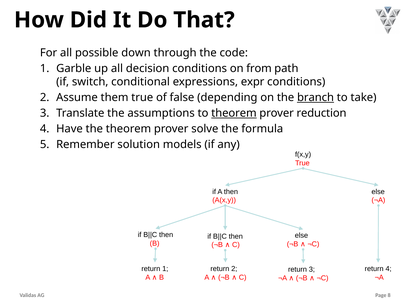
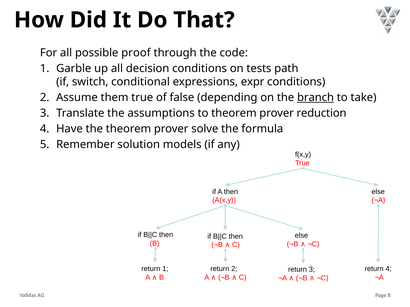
down: down -> proof (136, 53)
from: from -> tests (259, 69)
theorem underline: present -> none (234, 113)
